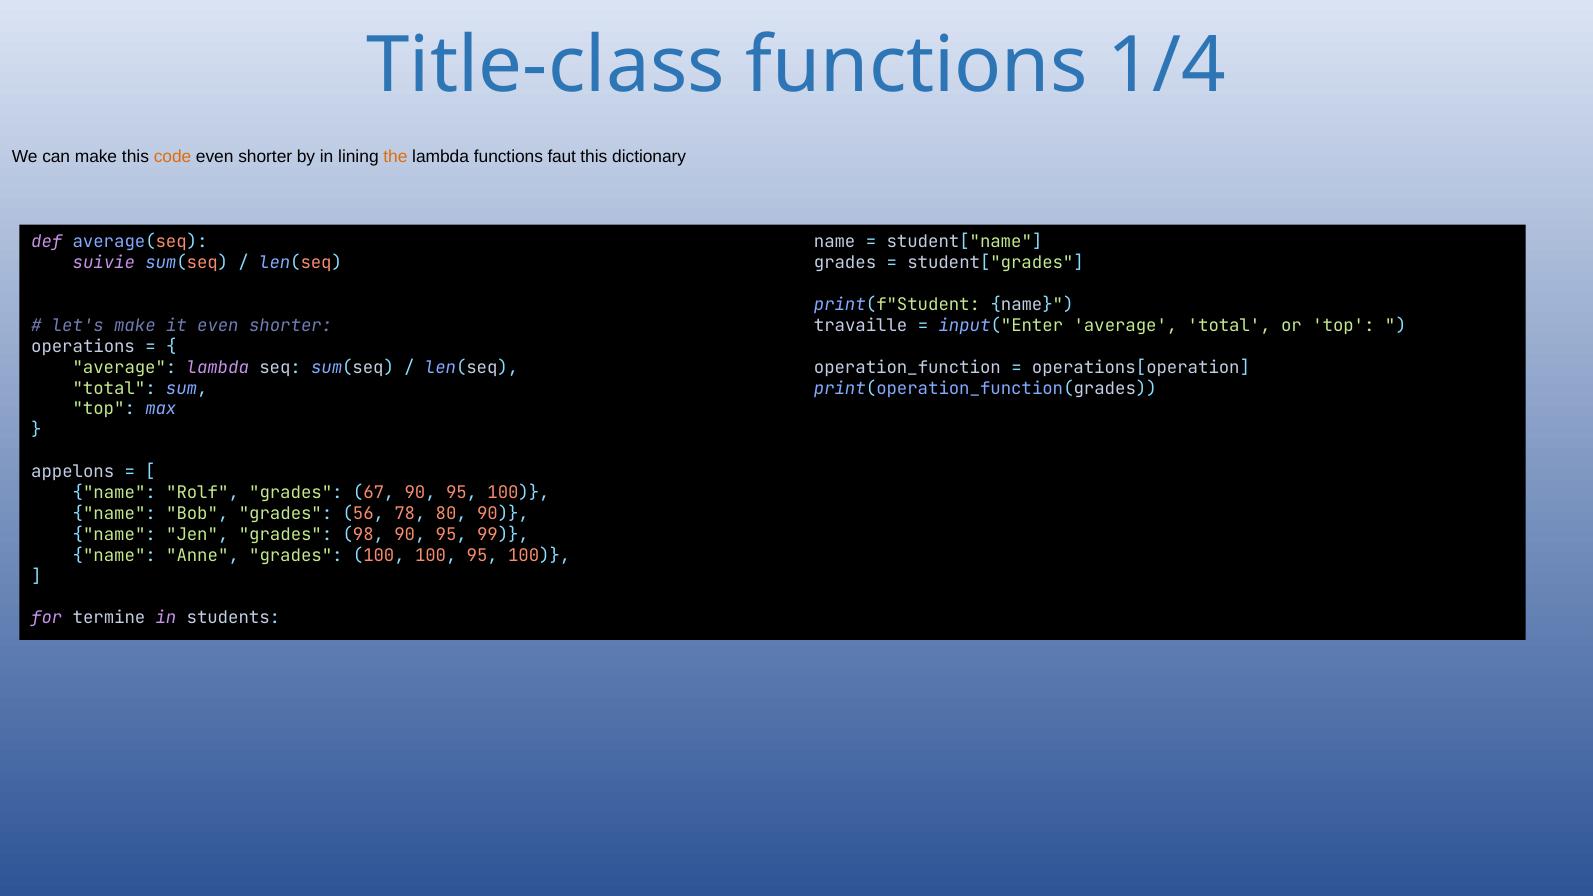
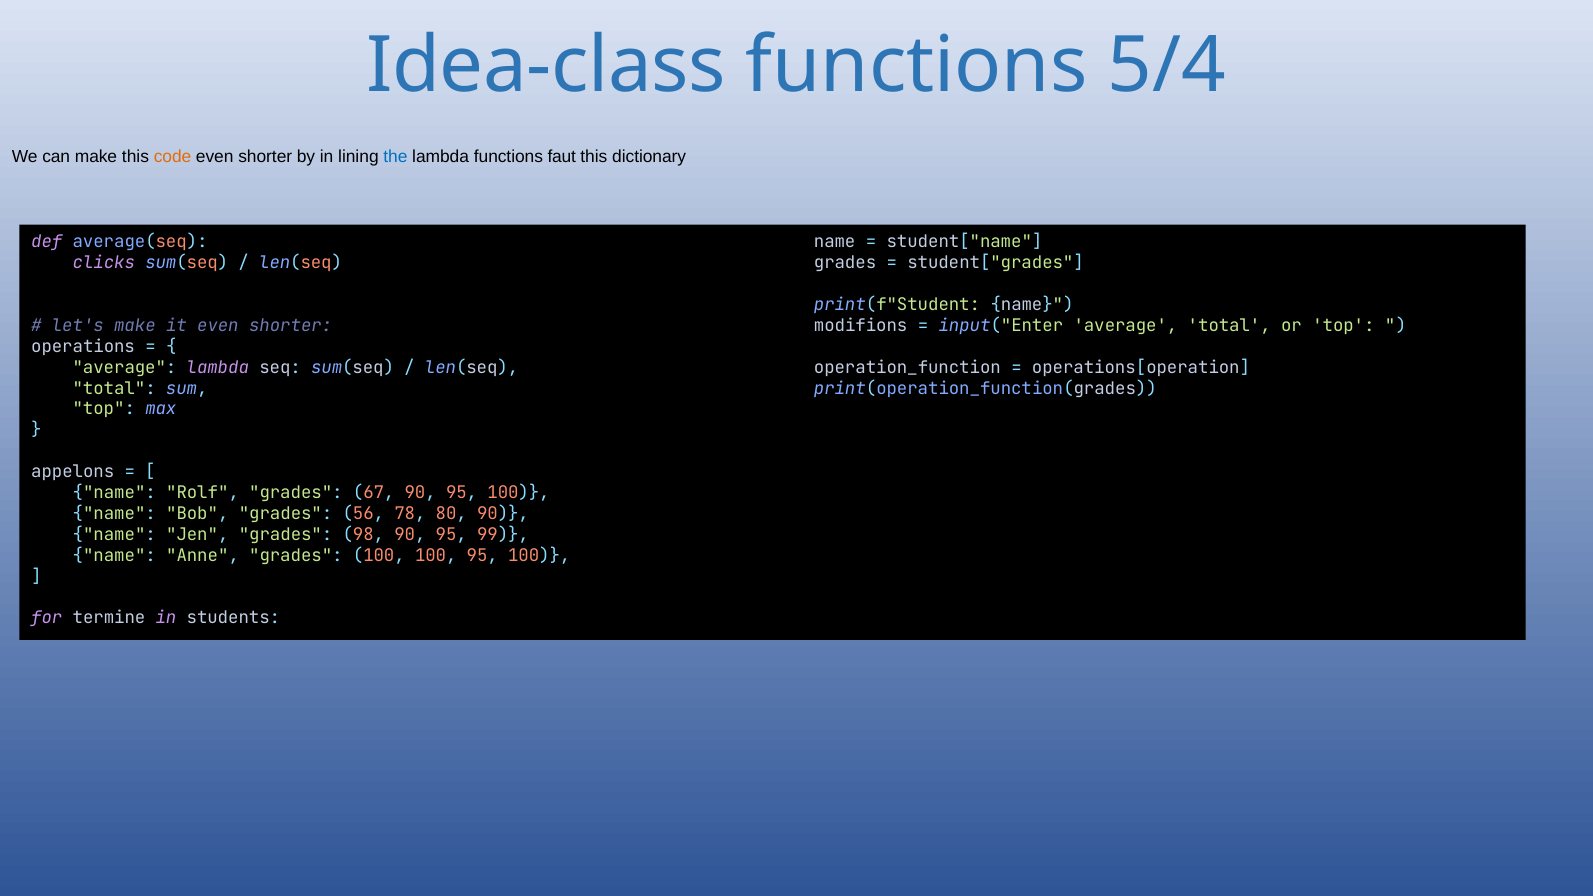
Title-class: Title-class -> Idea-class (546, 65)
1/4: 1/4 -> 5/4 (1167, 65)
the colour: orange -> blue (395, 156)
suivie: suivie -> clicks (104, 263)
travaille: travaille -> modifions (861, 326)
